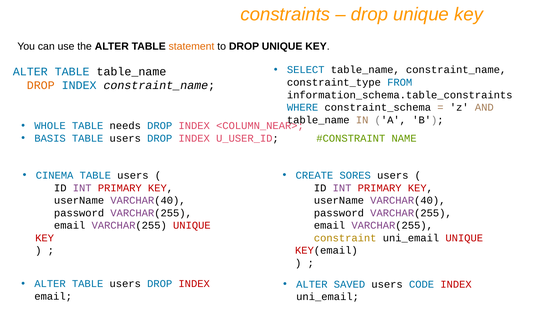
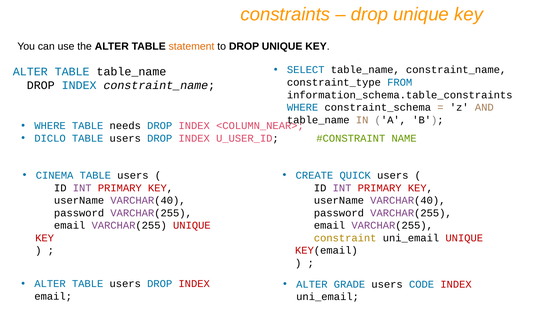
DROP colour: orange -> black (41, 86)
WHOLE: WHOLE -> WHERE (50, 126)
BASIS: BASIS -> DICLO (50, 138)
SORES: SORES -> QUICK (355, 176)
SAVED: SAVED -> GRADE (349, 285)
